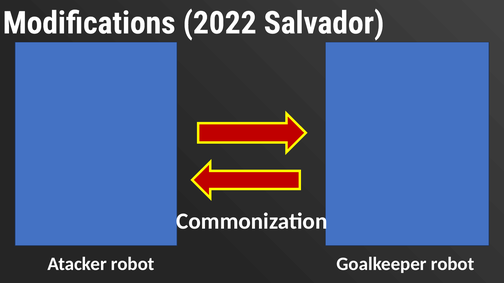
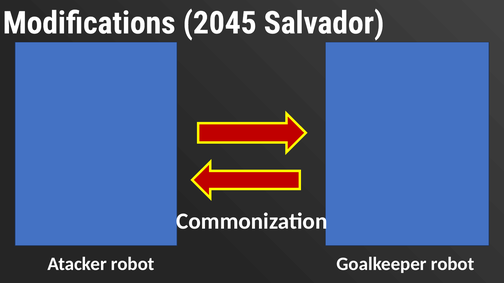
2022: 2022 -> 2045 (220, 23)
